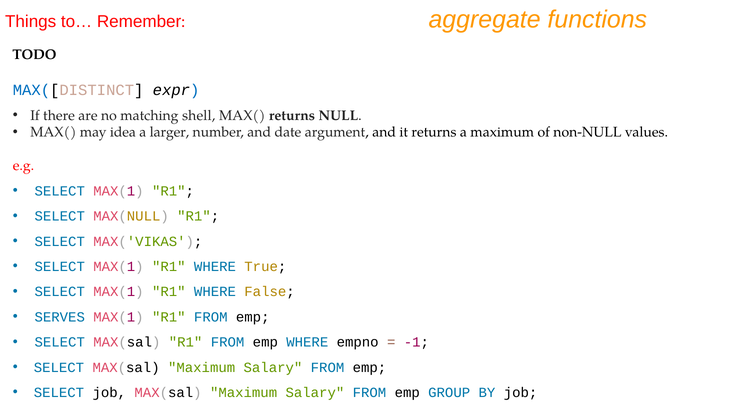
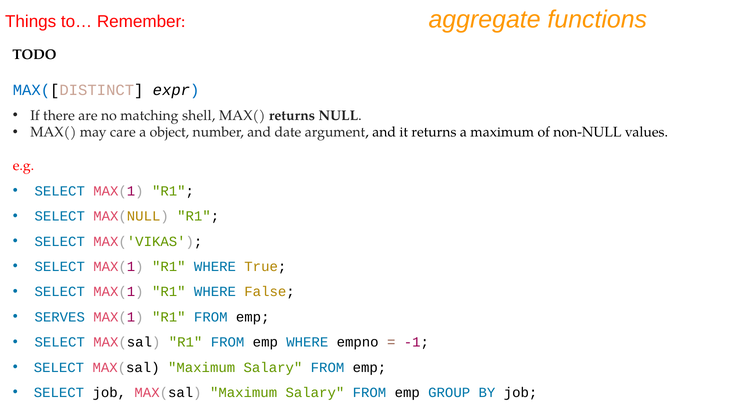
idea: idea -> care (123, 132)
larger: larger -> object (169, 132)
